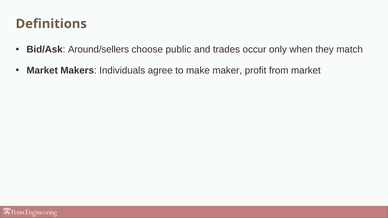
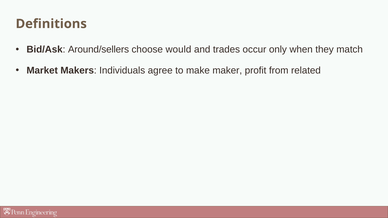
public: public -> would (178, 50)
from market: market -> related (306, 70)
